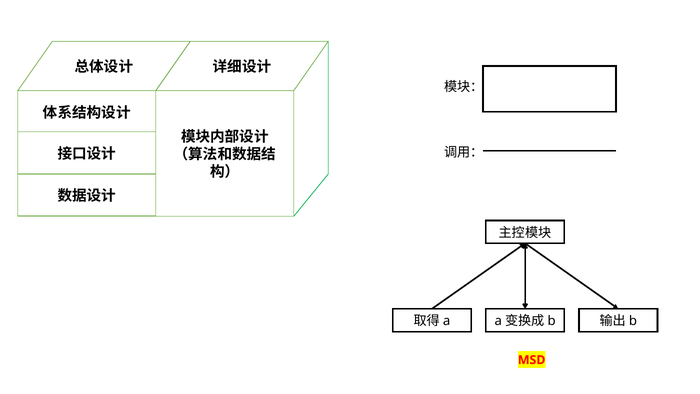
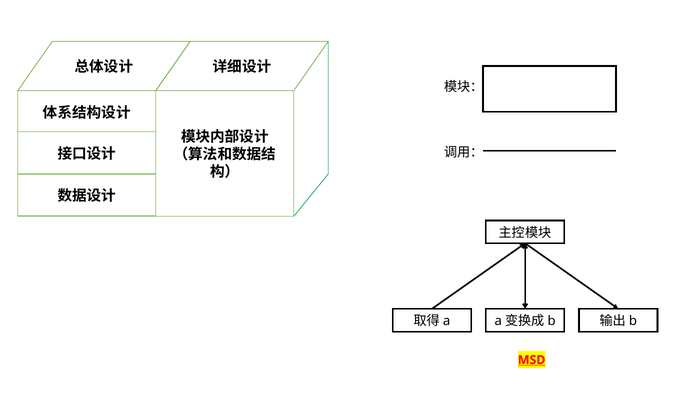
MSD underline: none -> present (532, 360)
